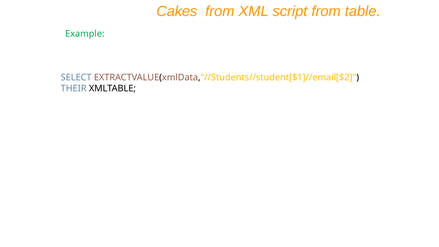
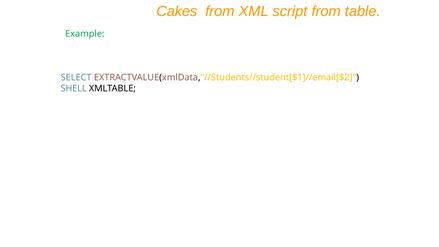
THEIR: THEIR -> SHELL (74, 88)
